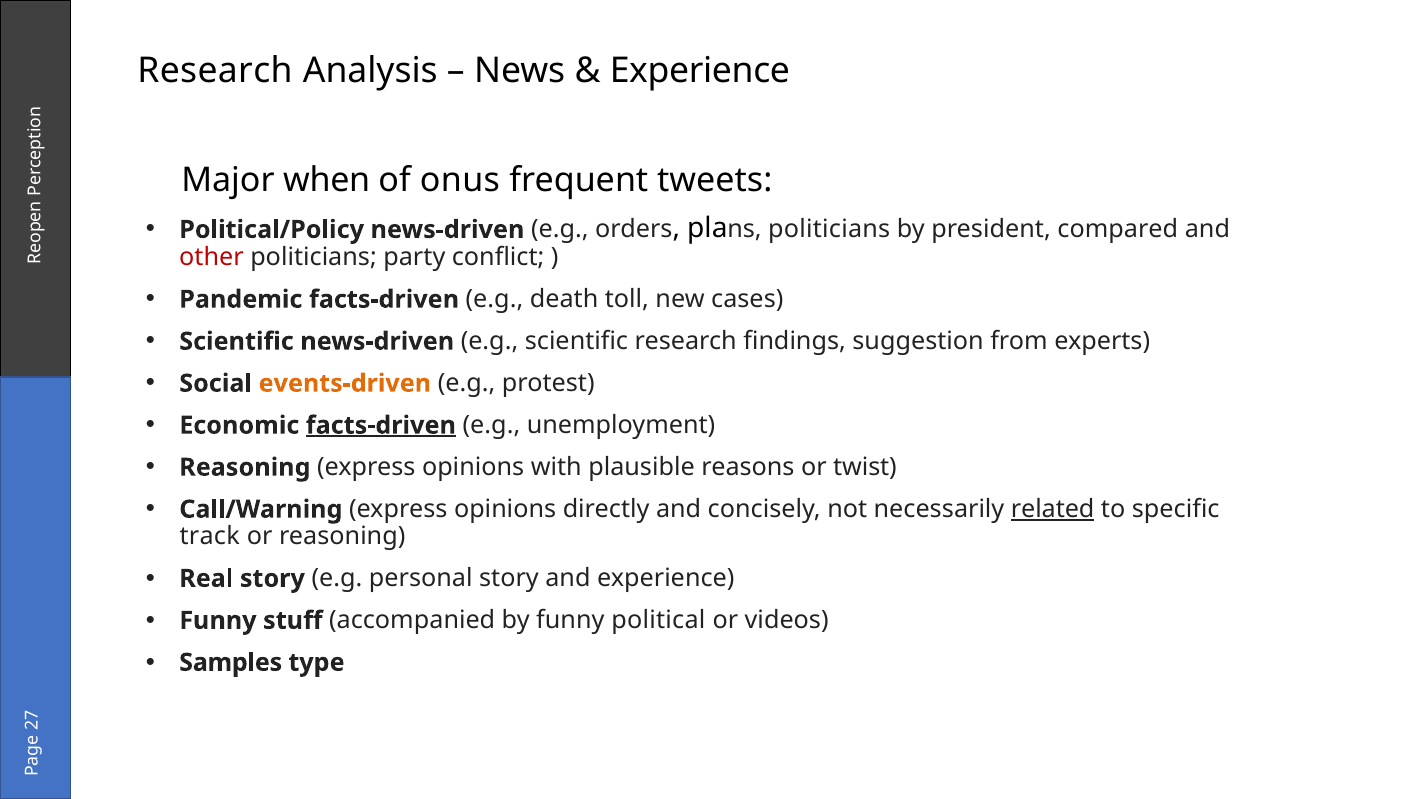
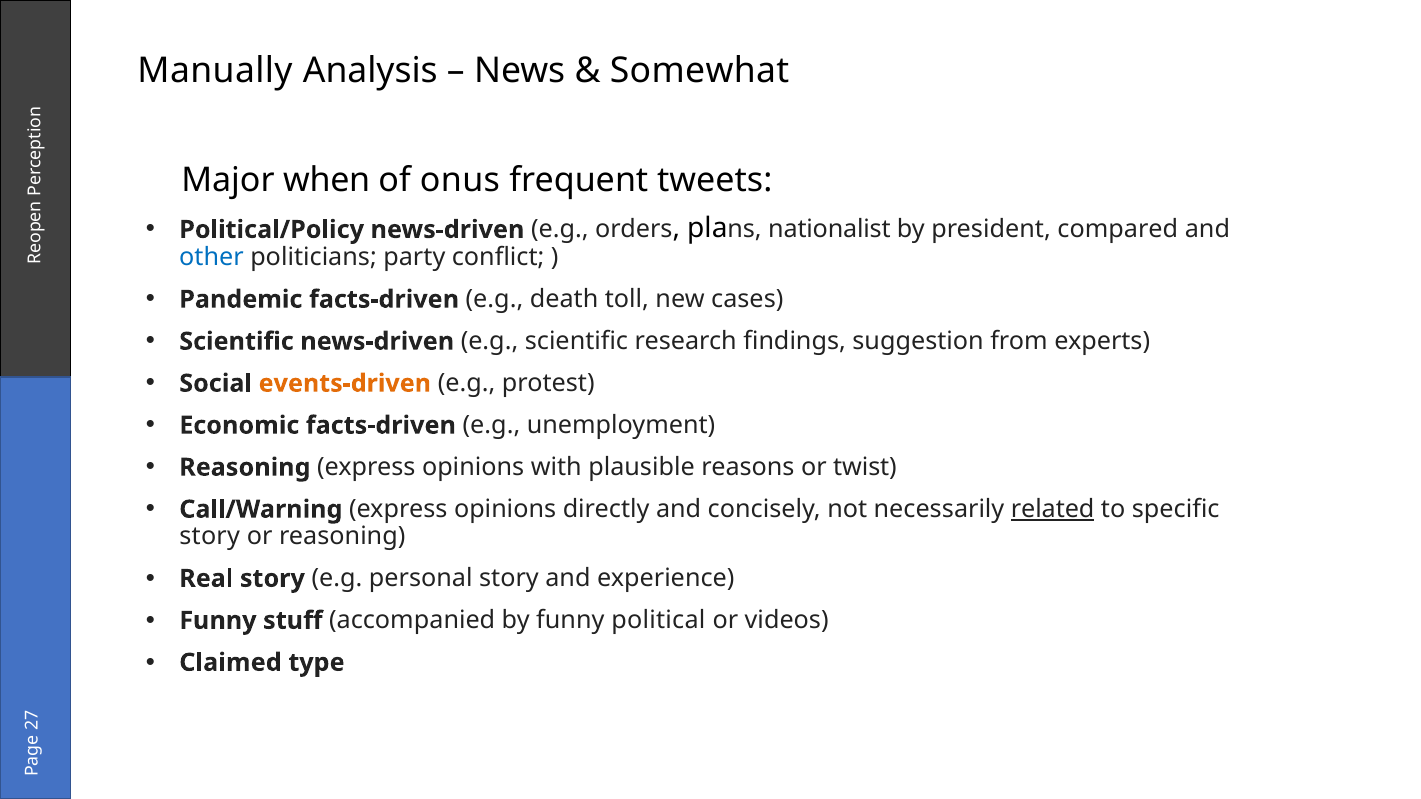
Research: Research -> Manually (215, 71)
Experience: Experience -> Somewhat (700, 71)
plans politicians: politicians -> nationalist (829, 230)
other colour: red -> blue (212, 258)
facts-driven underline: present -> none (381, 426)
track: track -> story (210, 537)
Samples: Samples -> Claimed (230, 663)
